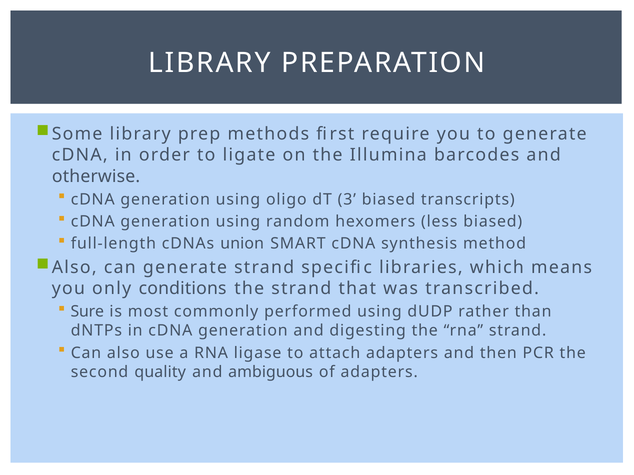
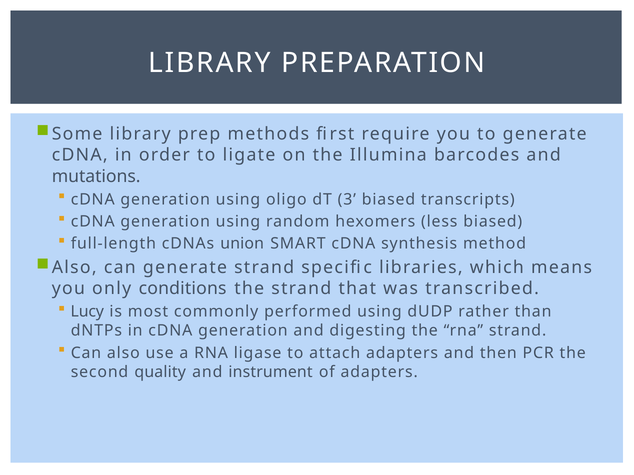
otherwise: otherwise -> mutations (96, 176)
Sure: Sure -> Lucy (87, 312)
ambiguous: ambiguous -> instrument (271, 372)
